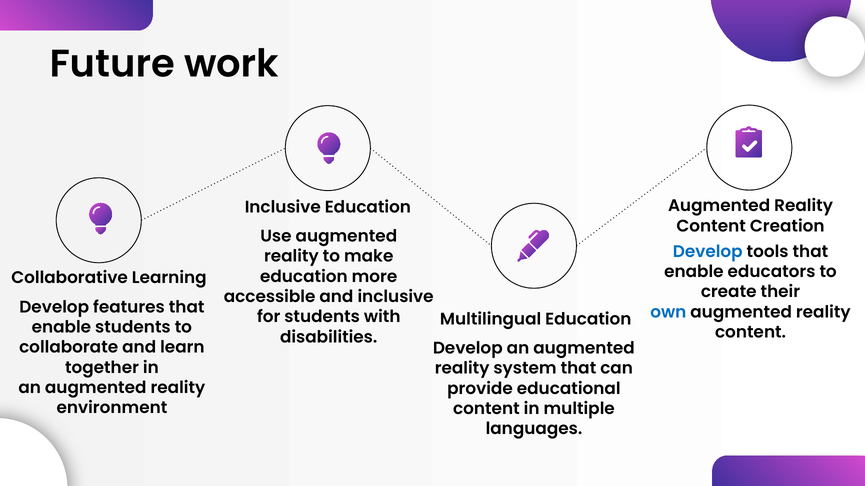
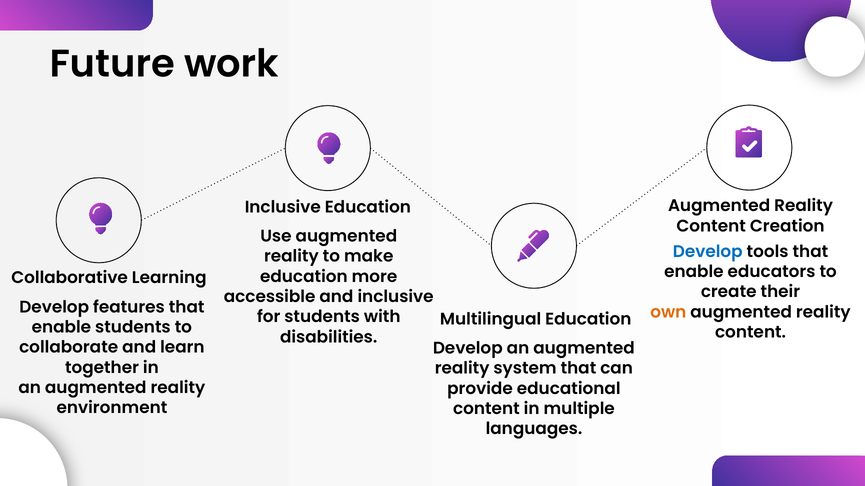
own colour: blue -> orange (668, 312)
